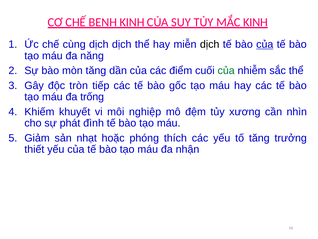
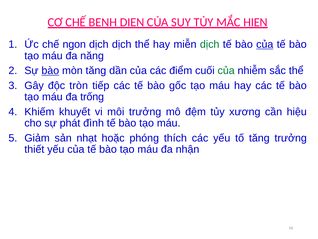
BỆNH KINH: KINH -> DIỆN (132, 22)
MẮC KINH: KINH -> HIỆN (255, 22)
cùng: cùng -> ngon (74, 44)
dịch colour: black -> green (210, 44)
bào underline: none -> present (50, 71)
môi nghiệp: nghiệp -> trưởng (145, 112)
nhìn: nhìn -> hiệu (297, 112)
